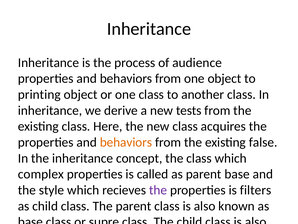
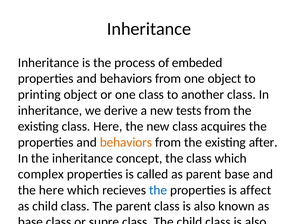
audience: audience -> embeded (197, 63)
false: false -> after (263, 142)
the style: style -> here (51, 190)
the colour: purple -> blue (158, 190)
filters: filters -> affect (256, 190)
